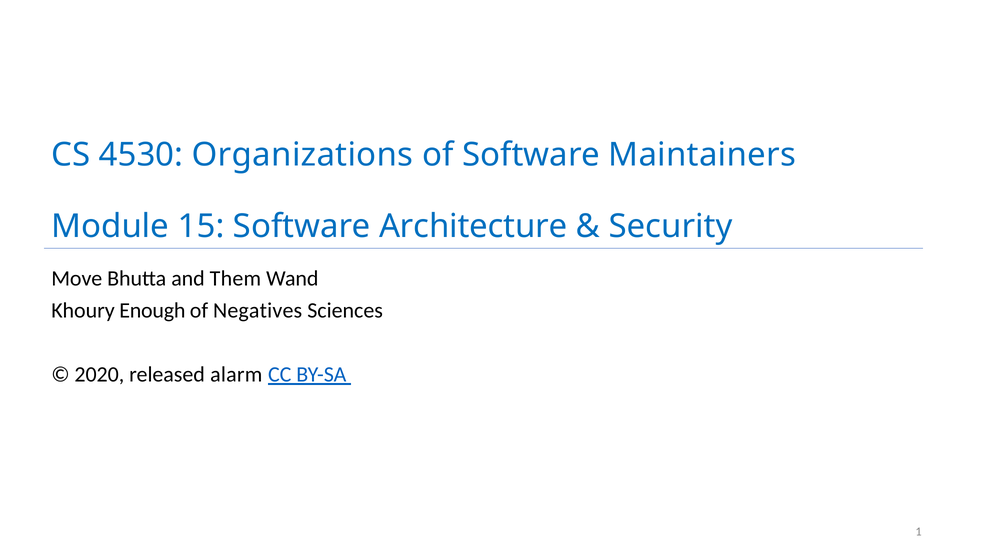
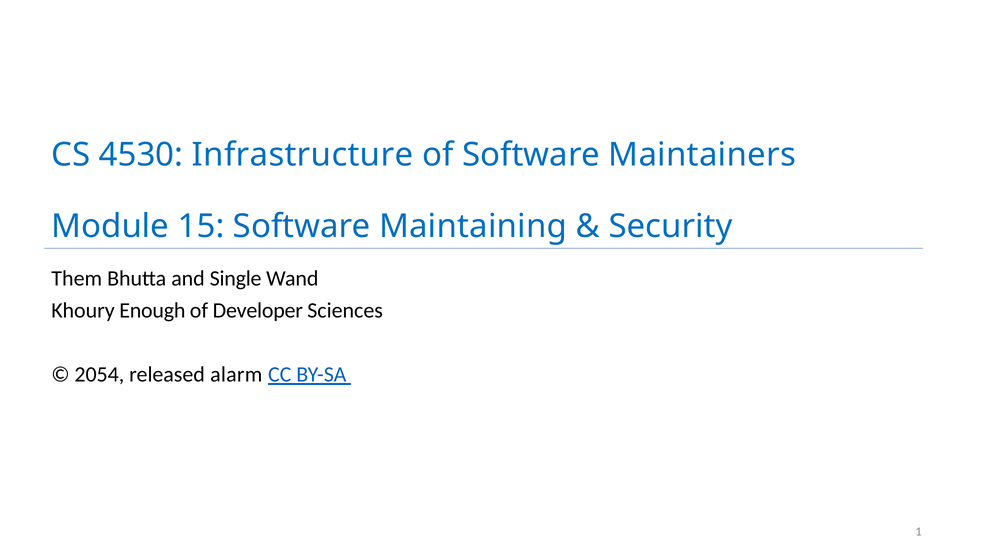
Organizations: Organizations -> Infrastructure (303, 155)
Architecture: Architecture -> Maintaining (473, 226)
Move: Move -> Them (77, 279)
Them: Them -> Single (236, 279)
Negatives: Negatives -> Developer (258, 311)
2020: 2020 -> 2054 (99, 375)
